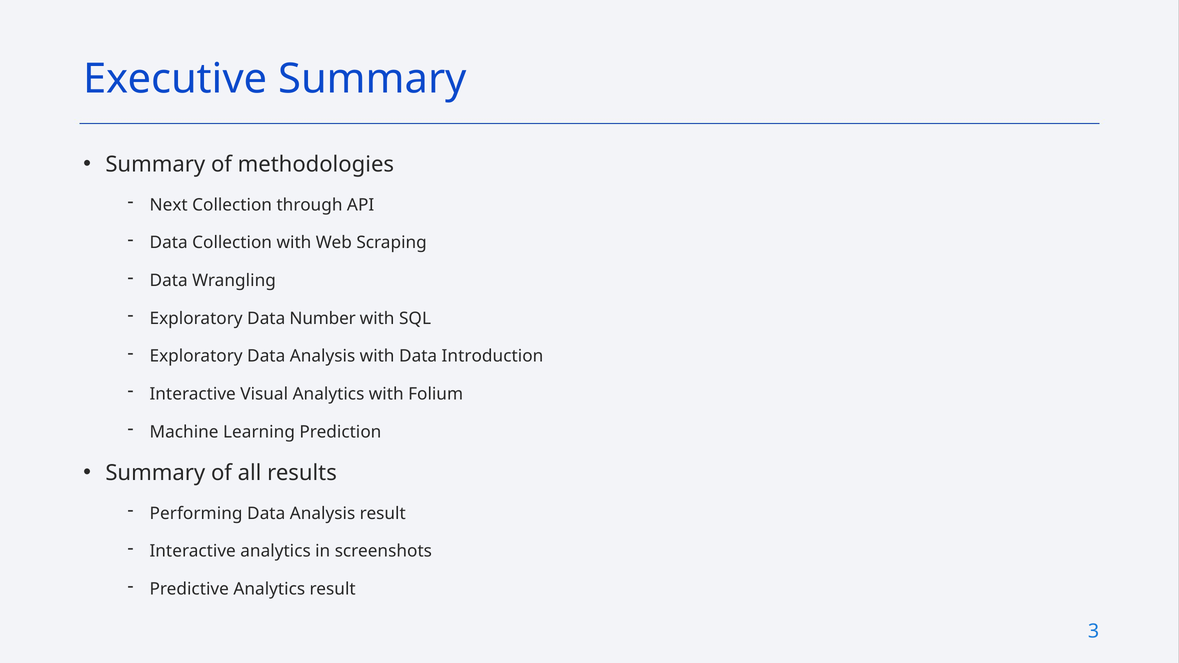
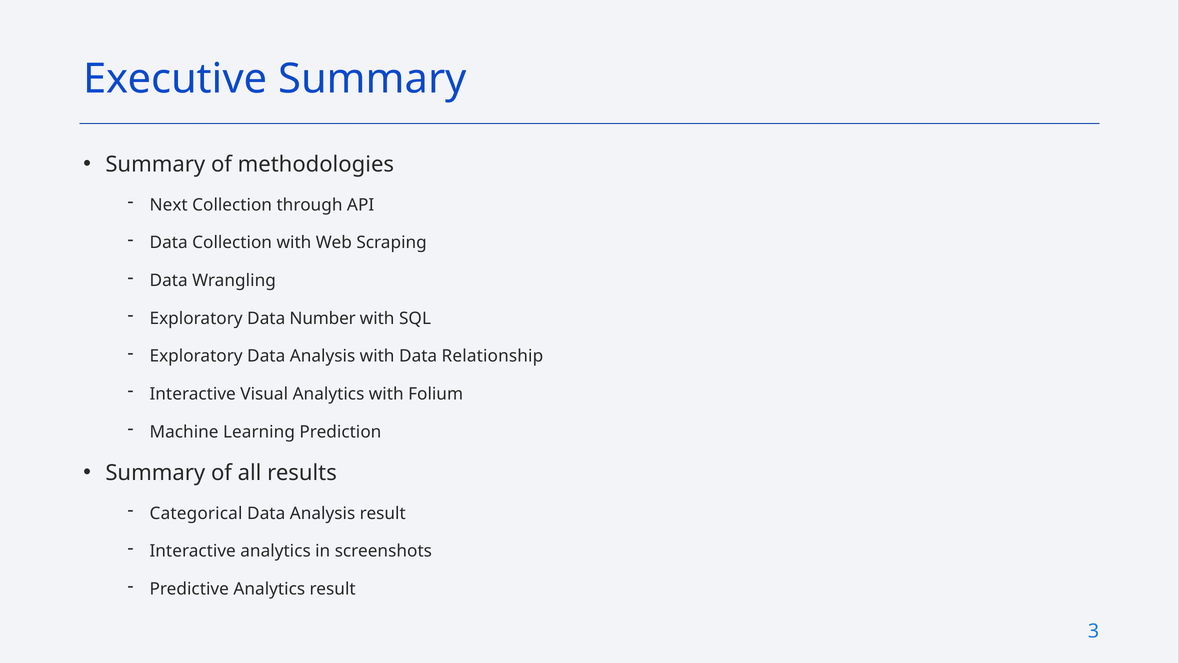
Introduction: Introduction -> Relationship (492, 356)
Performing: Performing -> Categorical (196, 514)
